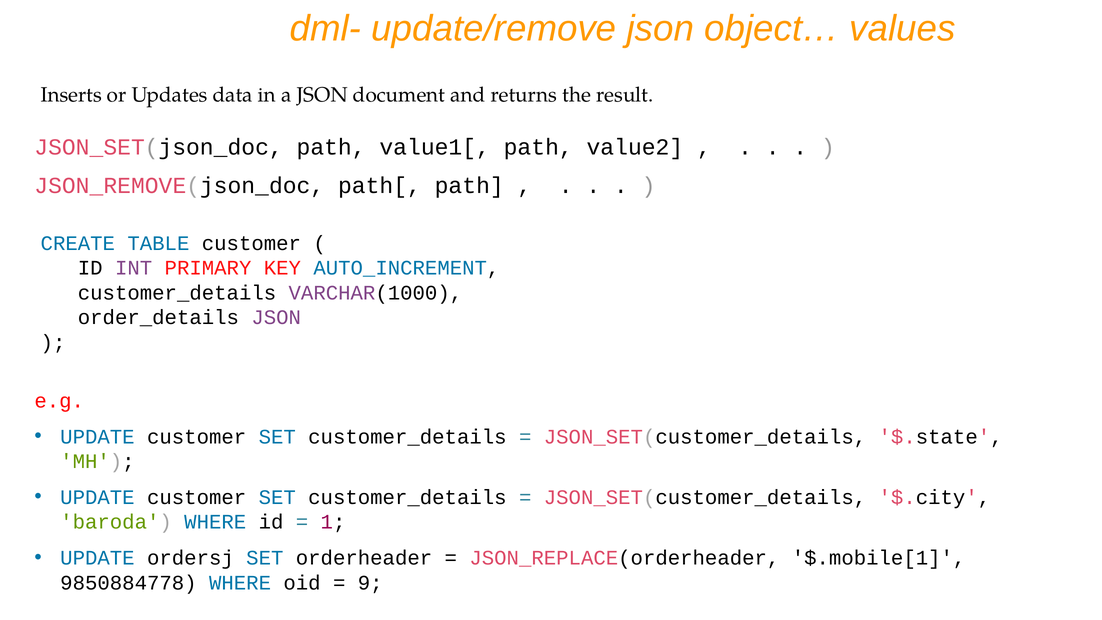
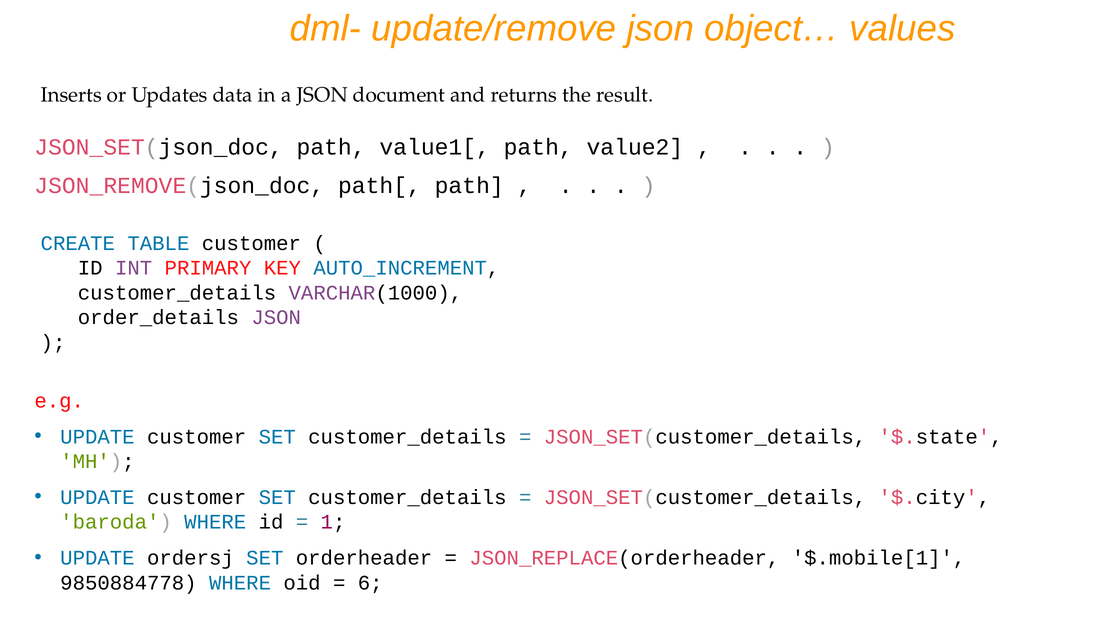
9: 9 -> 6 (370, 583)
